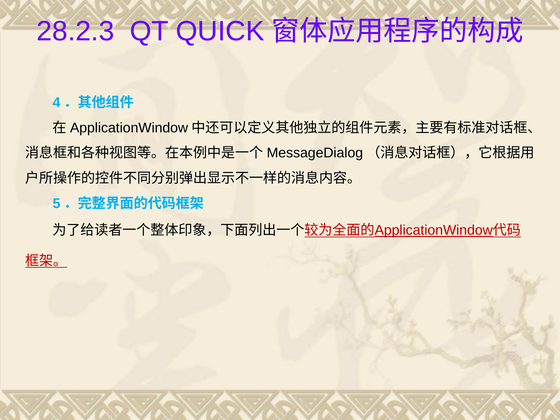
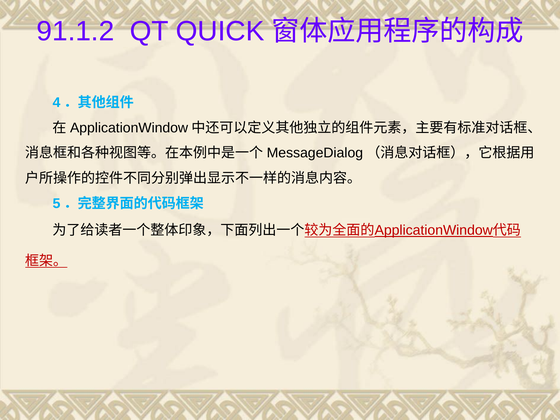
28.2.3: 28.2.3 -> 91.1.2 (75, 31)
